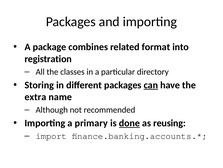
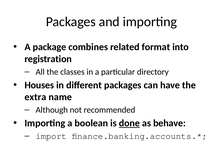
Storing: Storing -> Houses (39, 85)
can underline: present -> none (151, 85)
primary: primary -> boolean (91, 123)
reusing: reusing -> behave (169, 123)
